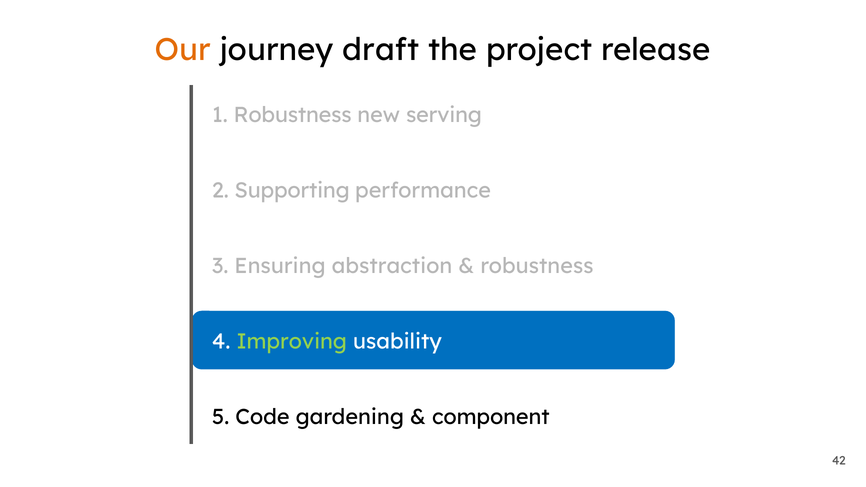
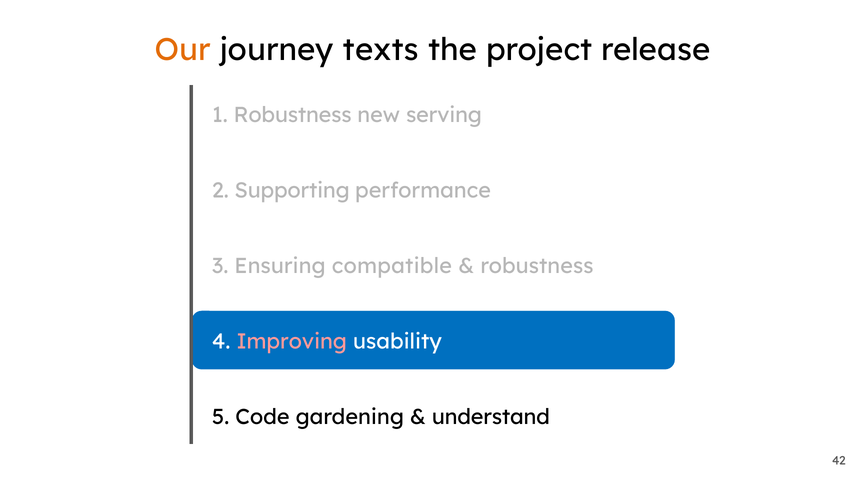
draft: draft -> texts (381, 50)
abstraction: abstraction -> compatible (392, 266)
Improving colour: light green -> pink (292, 342)
component: component -> understand (491, 417)
